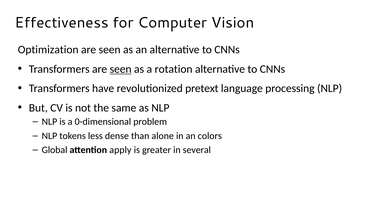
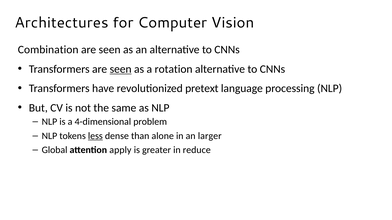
Effectiveness: Effectiveness -> Architectures (62, 23)
Optimization: Optimization -> Combination (48, 50)
0-dimensional: 0-dimensional -> 4-dimensional (103, 122)
less underline: none -> present (95, 136)
colors: colors -> larger (210, 136)
several: several -> reduce (197, 150)
